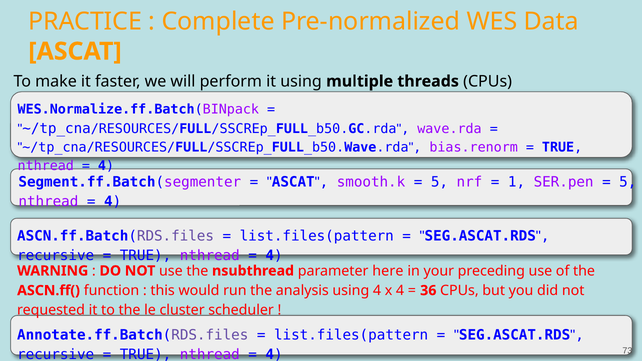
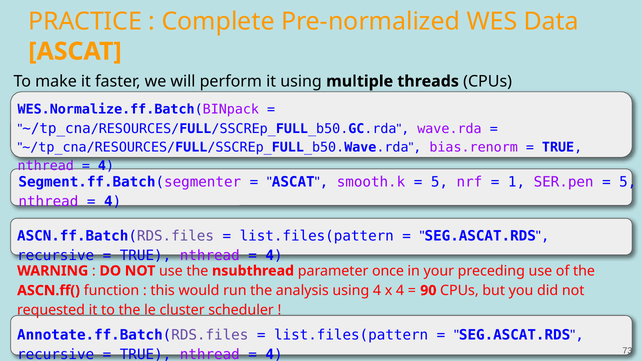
here: here -> once (388, 271)
36: 36 -> 90 (428, 291)
